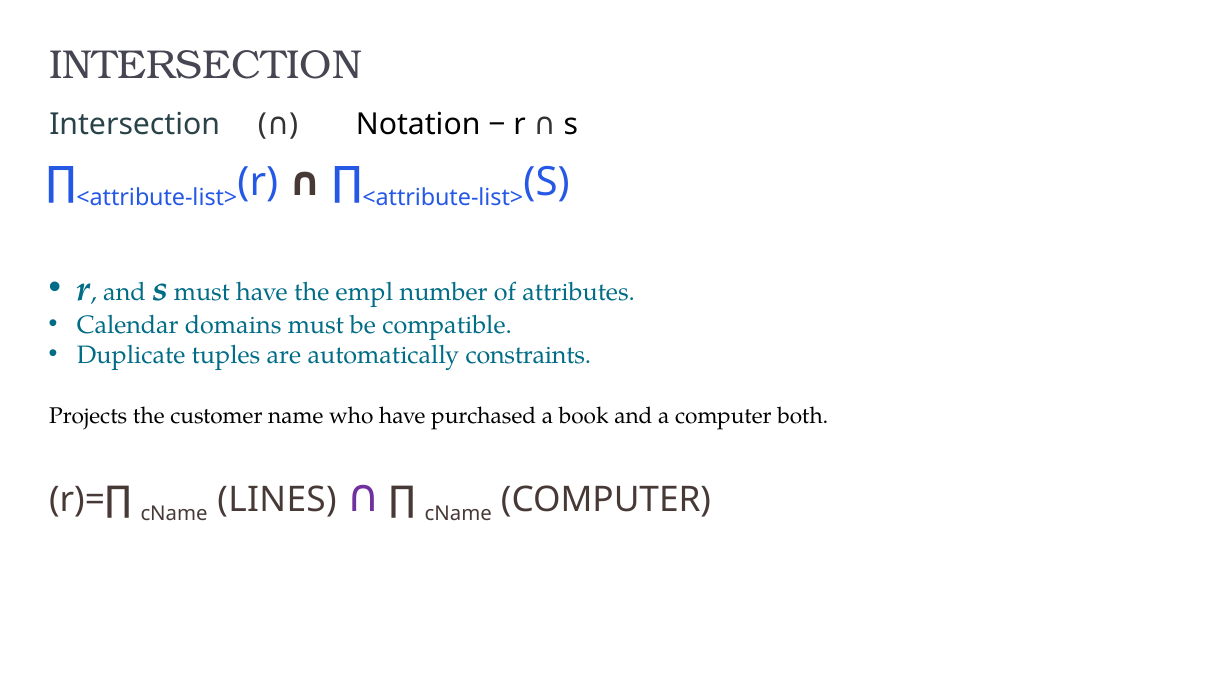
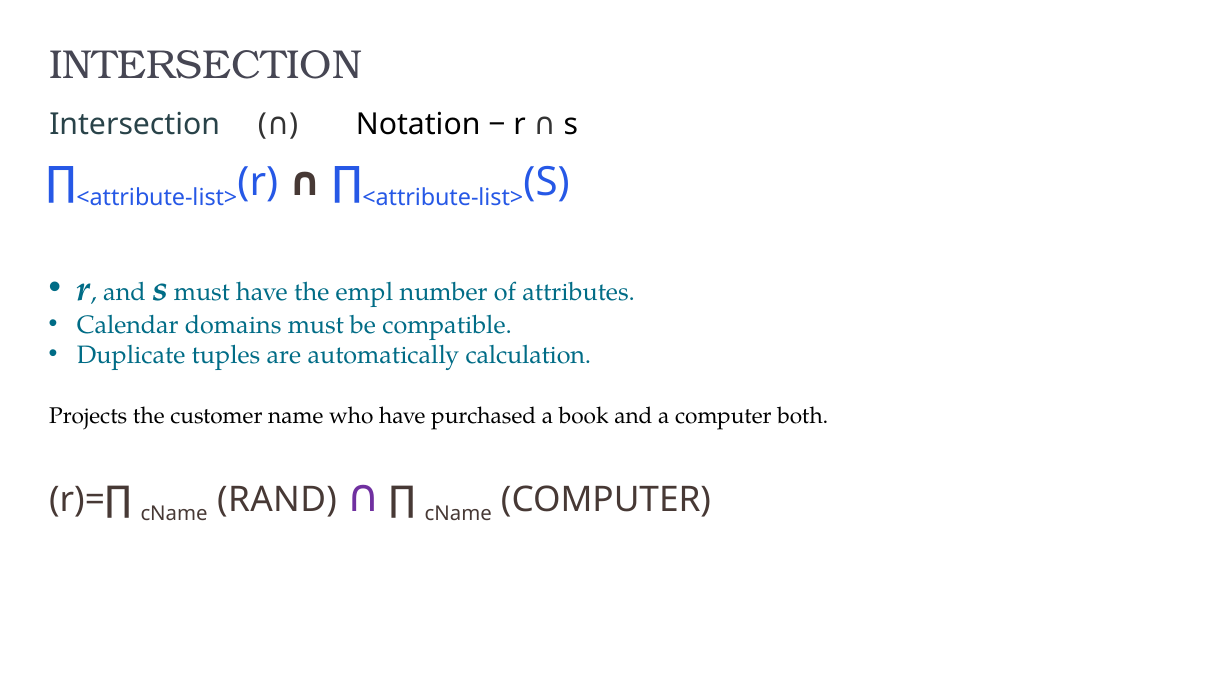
constraints: constraints -> calculation (528, 355)
LINES: LINES -> RAND (277, 500)
